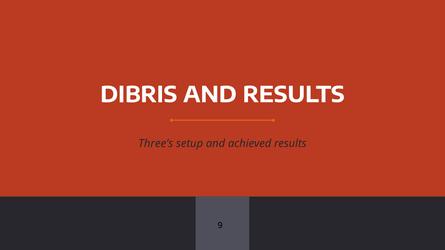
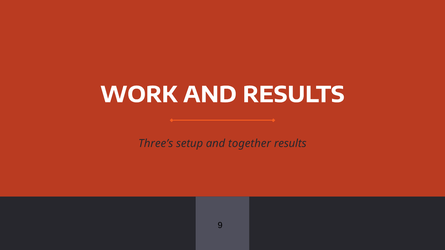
DIBRIS: DIBRIS -> WORK (139, 95)
achieved: achieved -> together (250, 144)
